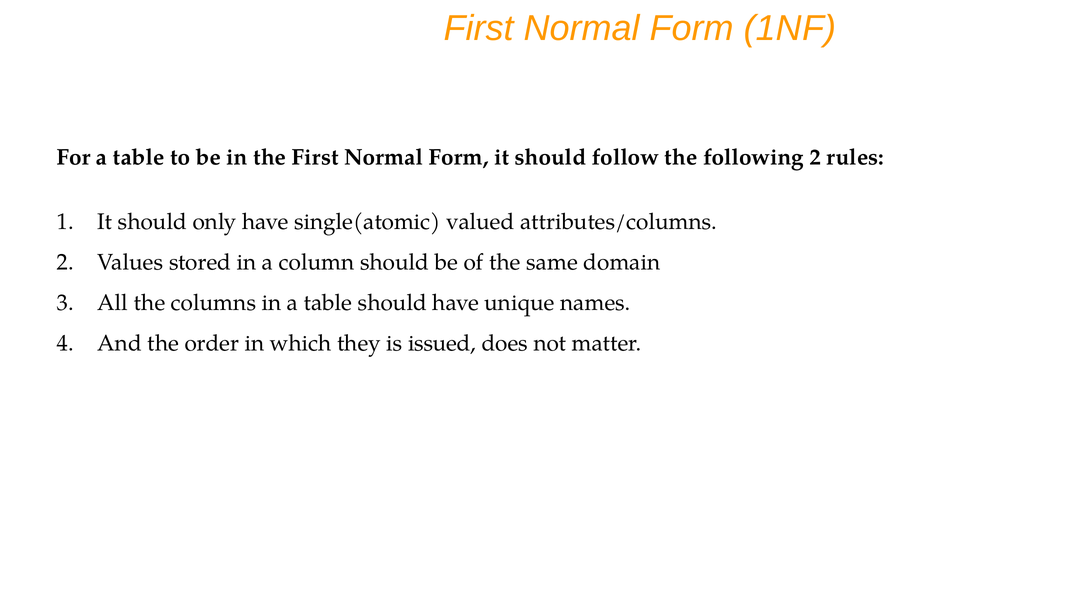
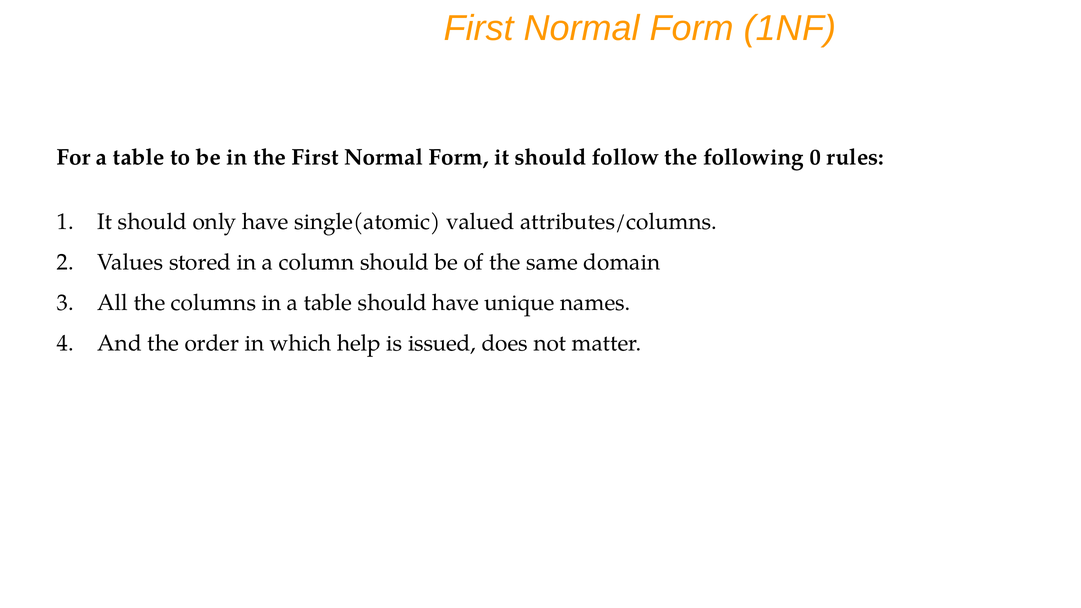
following 2: 2 -> 0 (815, 157)
they: they -> help (359, 344)
